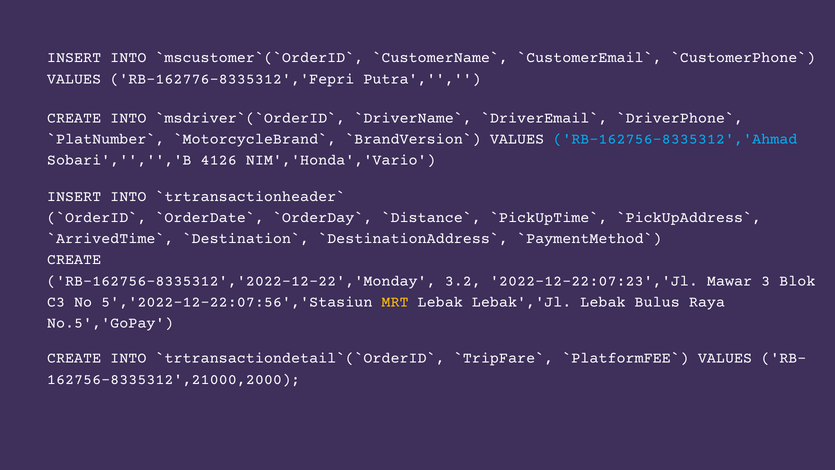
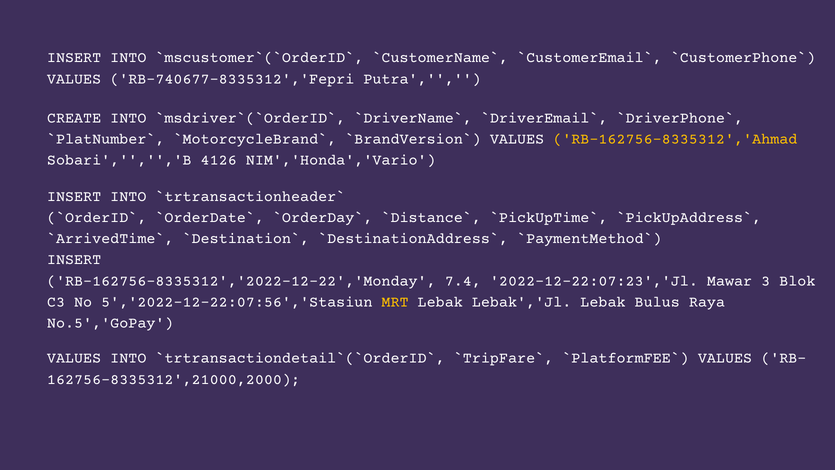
RB-162776-8335312','Fepri: RB-162776-8335312','Fepri -> RB-740677-8335312','Fepri (232, 79)
RB-162756-8335312','Ahmad colour: light blue -> yellow (675, 139)
CREATE: CREATE -> INSERT (74, 259)
3.2: 3.2 -> 7.4 (463, 280)
CREATE: CREATE -> VALUES (74, 358)
